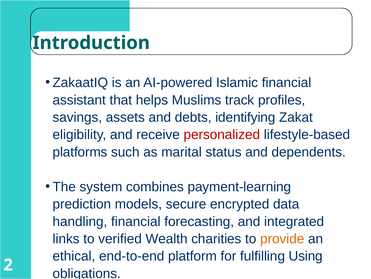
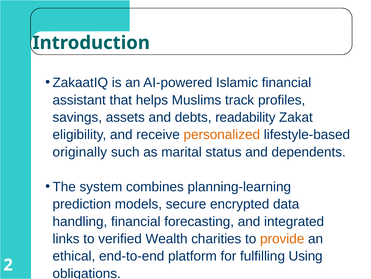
identifying: identifying -> readability (245, 117)
personalized colour: red -> orange (222, 134)
platforms: platforms -> originally (80, 152)
payment-learning: payment-learning -> planning-learning (239, 186)
